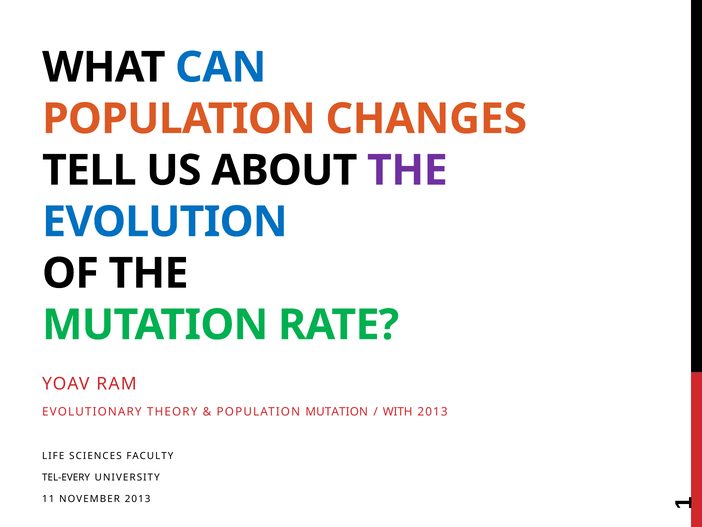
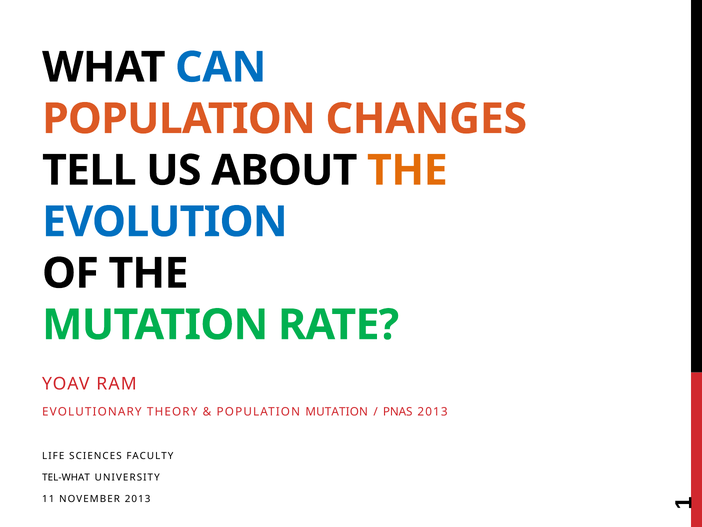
THE colour: purple -> orange (407, 170)
WITH: WITH -> PNAS (398, 412)
TEL-EVERY: TEL-EVERY -> TEL-WHAT (66, 477)
